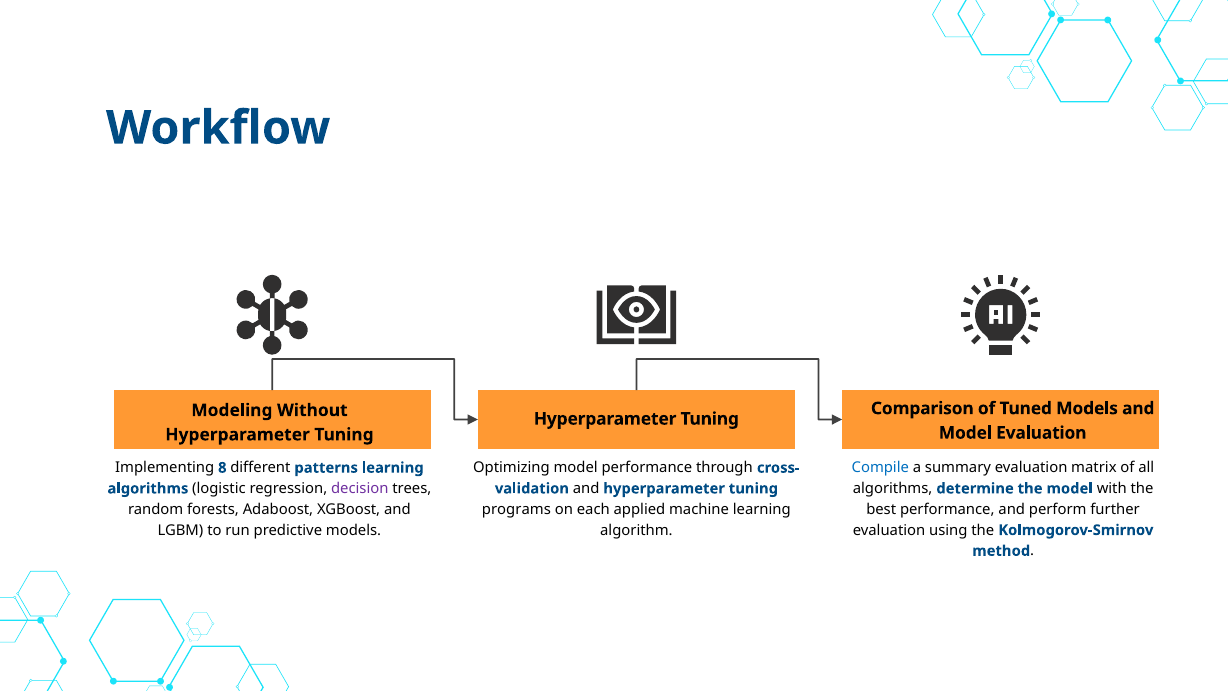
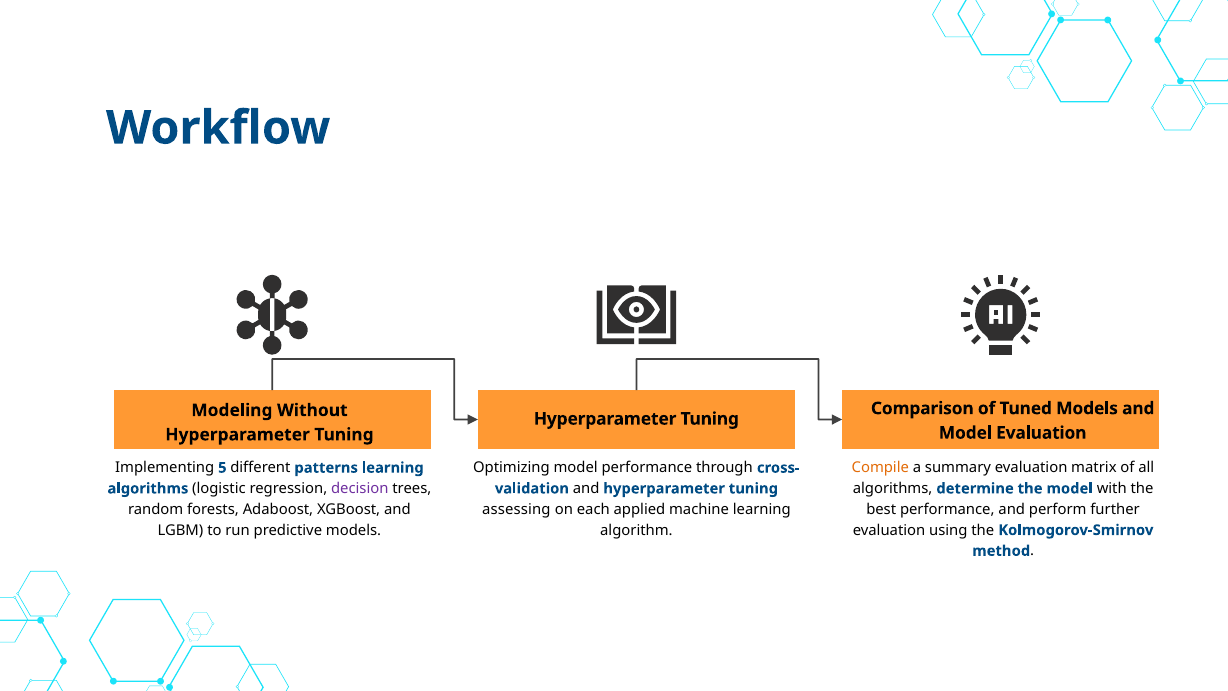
8: 8 -> 5 (222, 468)
Compile colour: blue -> orange (880, 468)
programs: programs -> assessing (516, 509)
